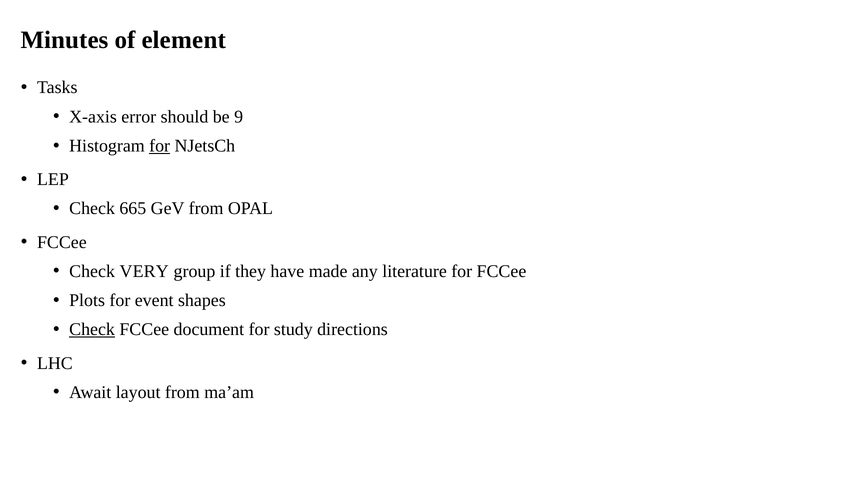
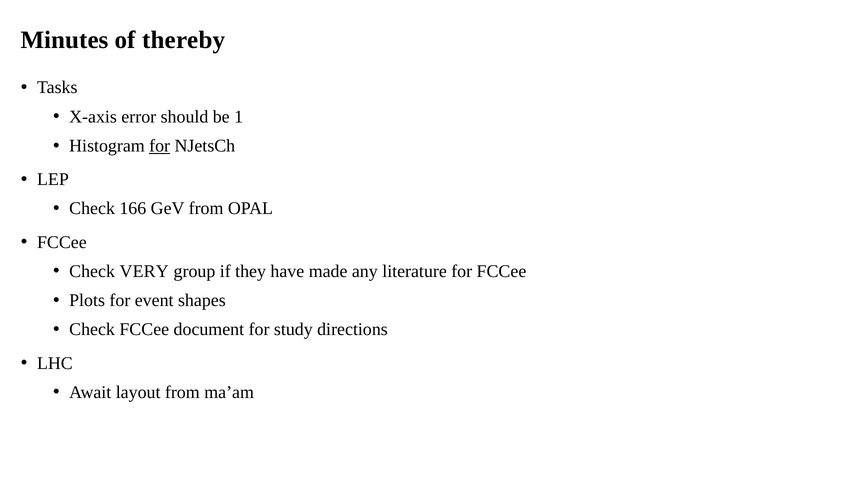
element: element -> thereby (184, 40)
9: 9 -> 1 (239, 117)
665: 665 -> 166 (133, 209)
Check underline: present -> none (92, 330)
